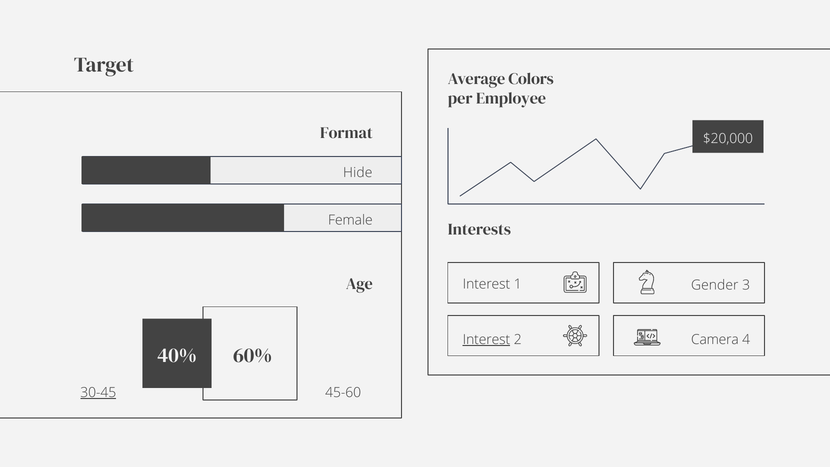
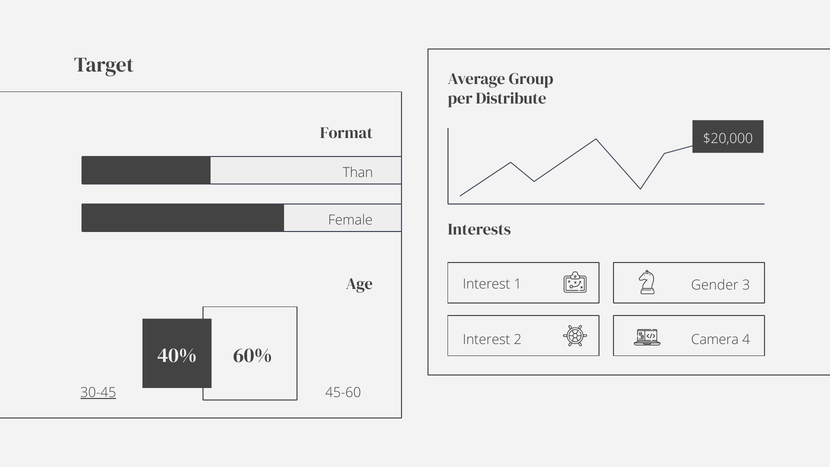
Colors: Colors -> Group (531, 79)
Employee: Employee -> Distribute (511, 98)
Hide: Hide -> Than (358, 173)
Interest underline: present -> none (486, 340)
